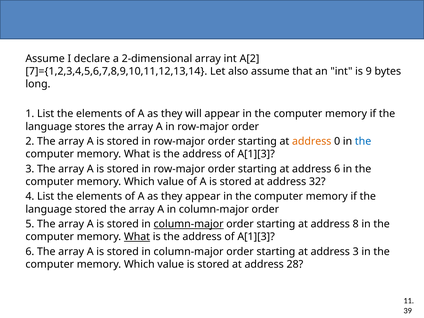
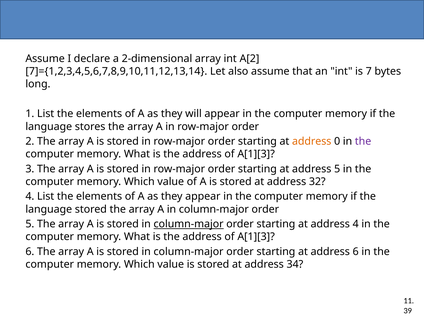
9: 9 -> 7 (369, 71)
the colour: blue -> purple (363, 141)
address 6: 6 -> 5 (337, 169)
address 8: 8 -> 4 (356, 224)
What underline: present -> none (137, 237)
address 3: 3 -> 6 (356, 252)
28: 28 -> 34 (295, 264)
